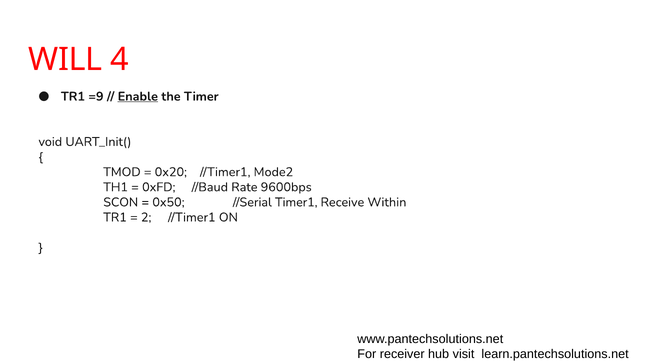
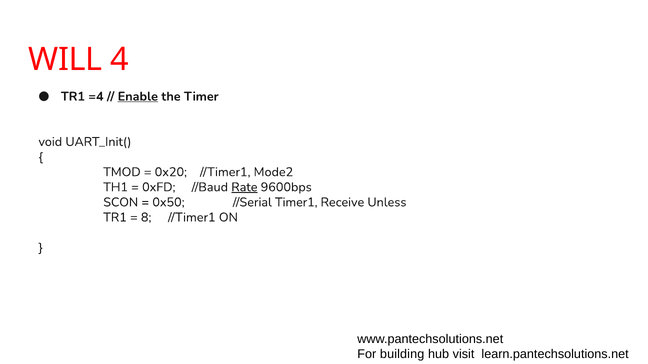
=9: =9 -> =4 (96, 97)
Rate underline: none -> present (244, 187)
Within: Within -> Unless (387, 202)
2: 2 -> 8 (146, 218)
receiver: receiver -> building (402, 355)
